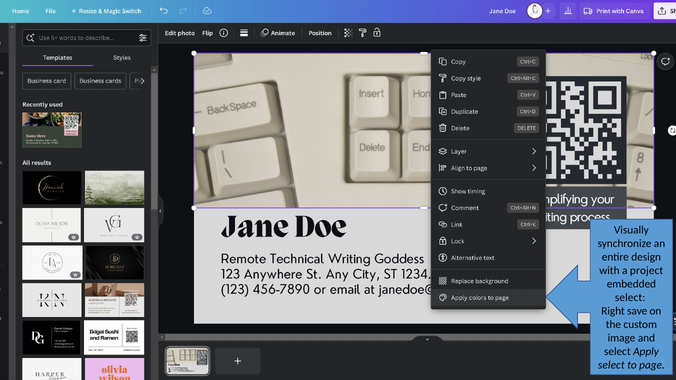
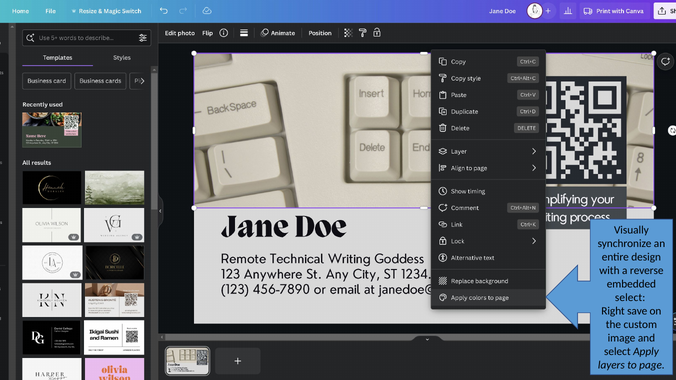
project: project -> reverse (647, 271)
select: select -> layers (611, 365)
